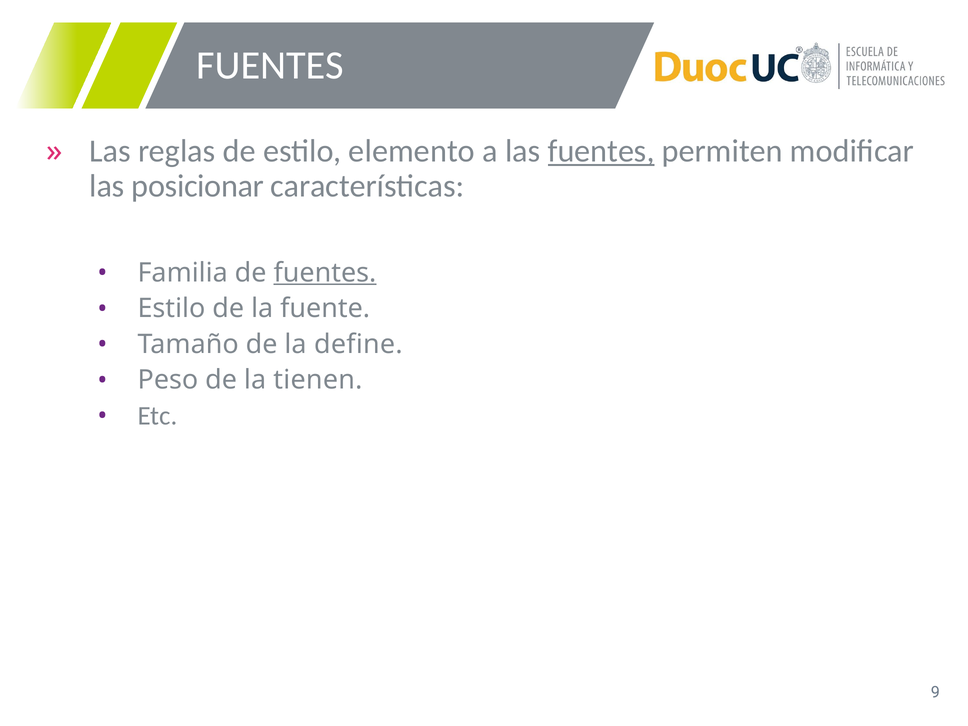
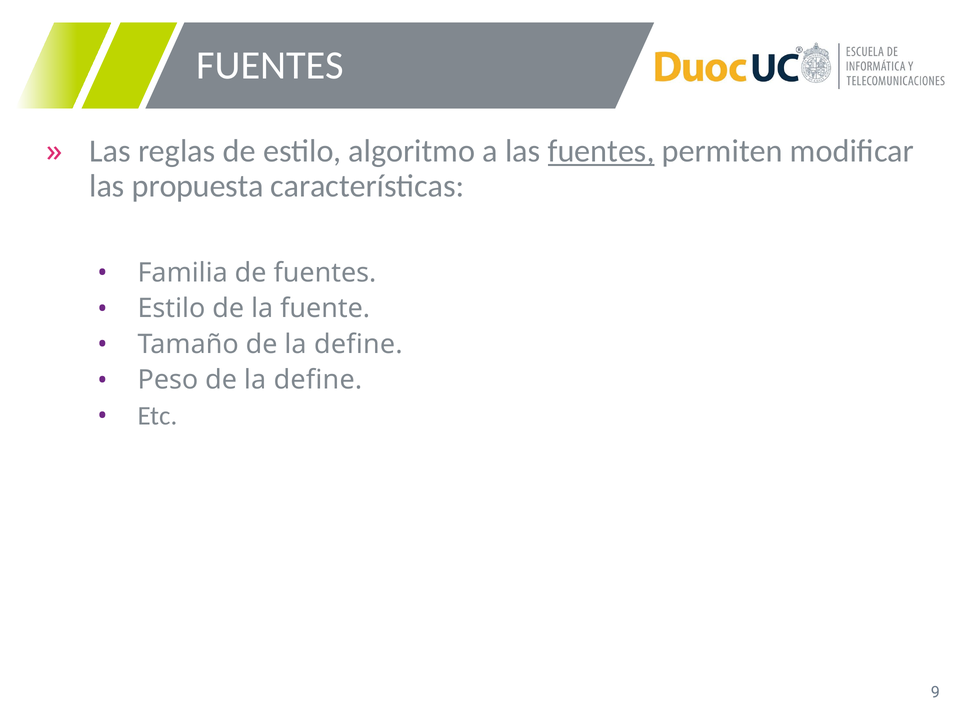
elemento: elemento -> algoritmo (412, 151)
posicionar: posicionar -> propuesta (198, 186)
fuentes underline: present -> none (325, 273)
Peso de la tienen: tienen -> define (318, 380)
